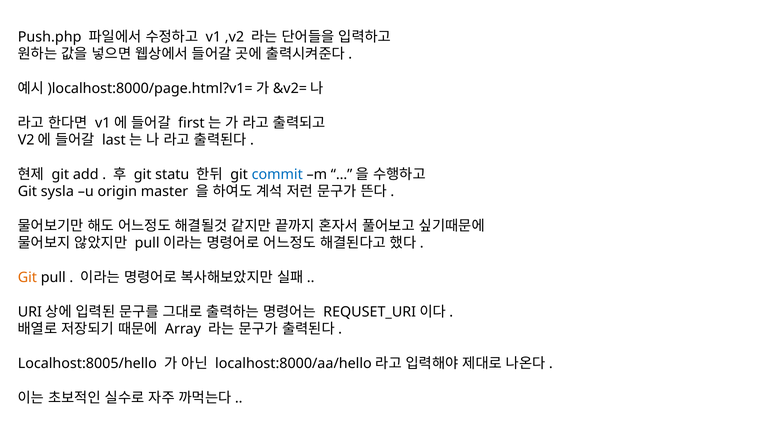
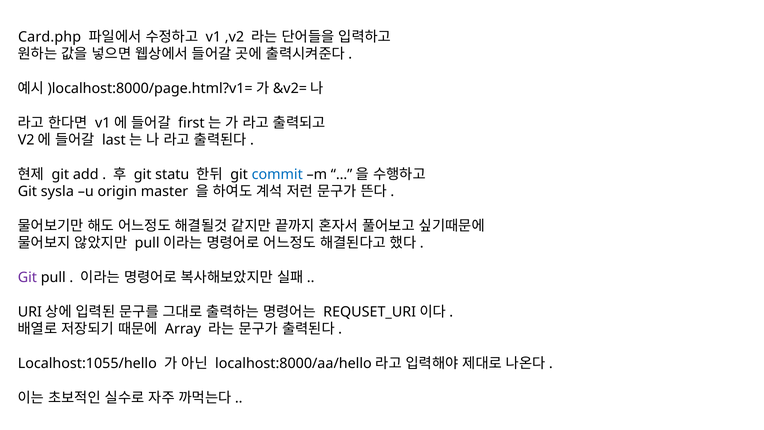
Push.php: Push.php -> Card.php (50, 37)
Git colour: orange -> purple (27, 277)
Localhost:8005/hello: Localhost:8005/hello -> Localhost:1055/hello (87, 363)
